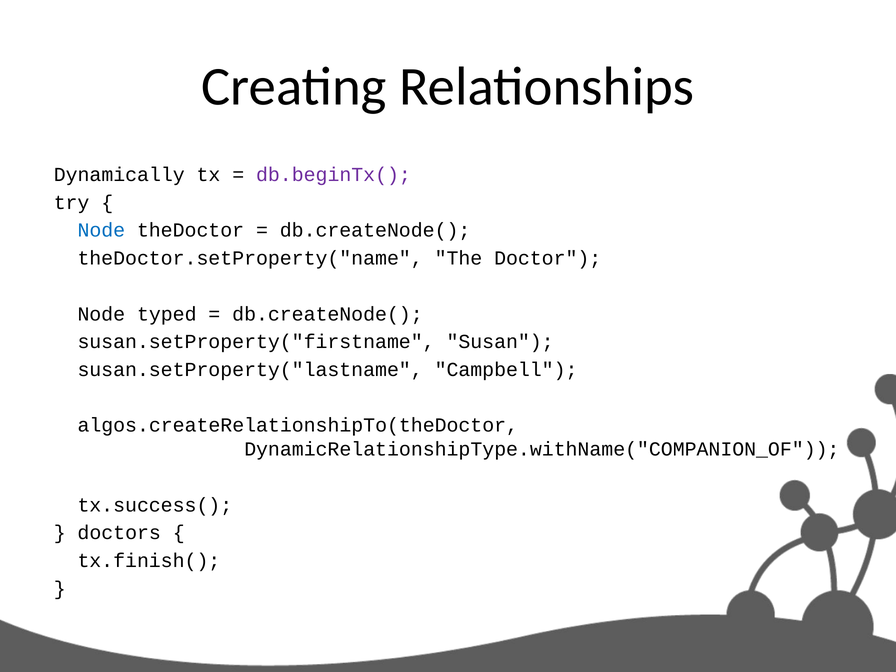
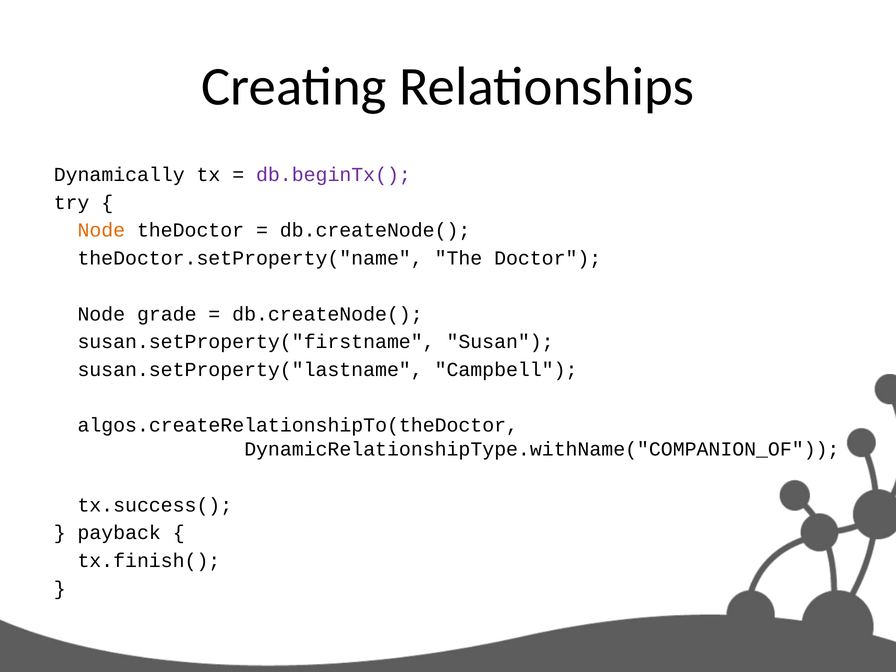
Node colour: blue -> orange (101, 230)
typed: typed -> grade (167, 314)
doctors: doctors -> payback (119, 533)
